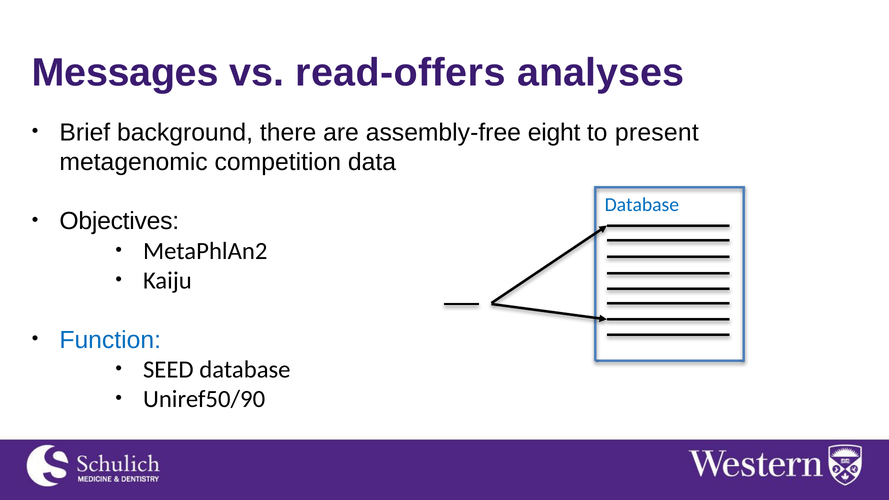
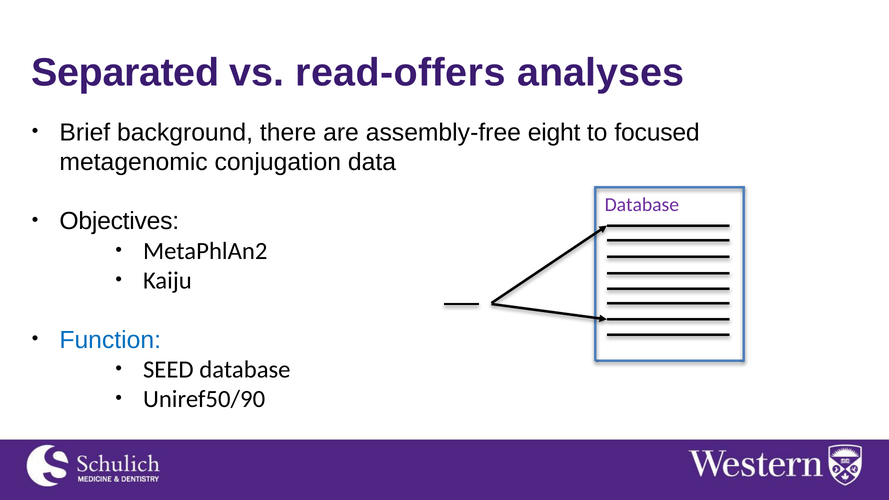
Messages: Messages -> Separated (125, 73)
present: present -> focused (657, 132)
competition: competition -> conjugation (278, 162)
Database colour: blue -> purple (642, 205)
